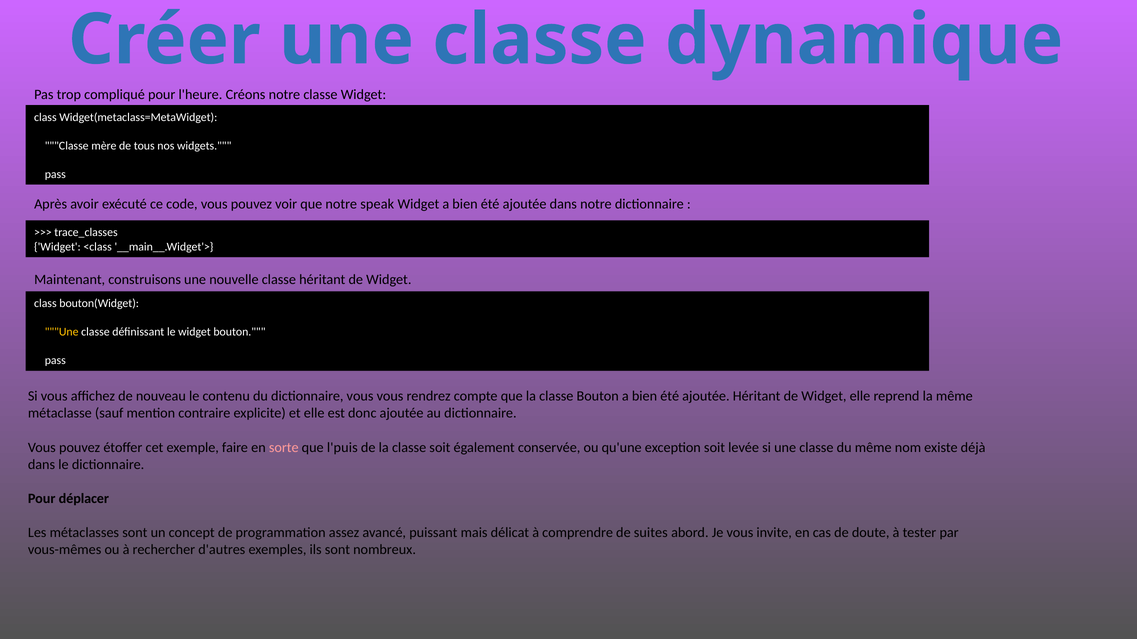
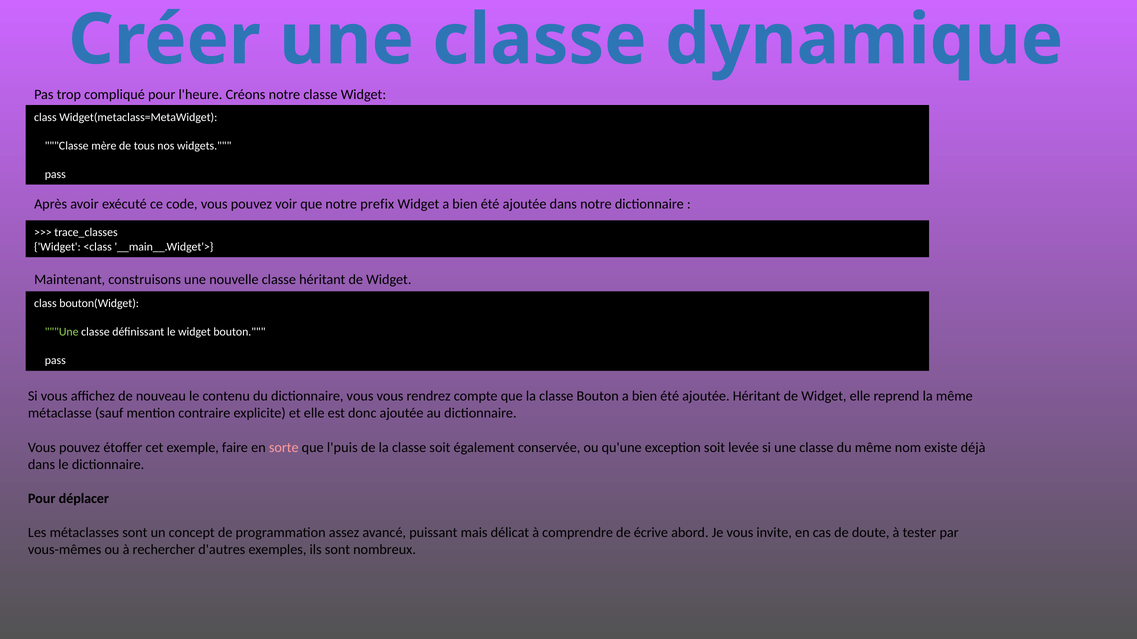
speak: speak -> prefix (377, 204)
Une colour: yellow -> light green (62, 332)
suites: suites -> écrive (651, 533)
